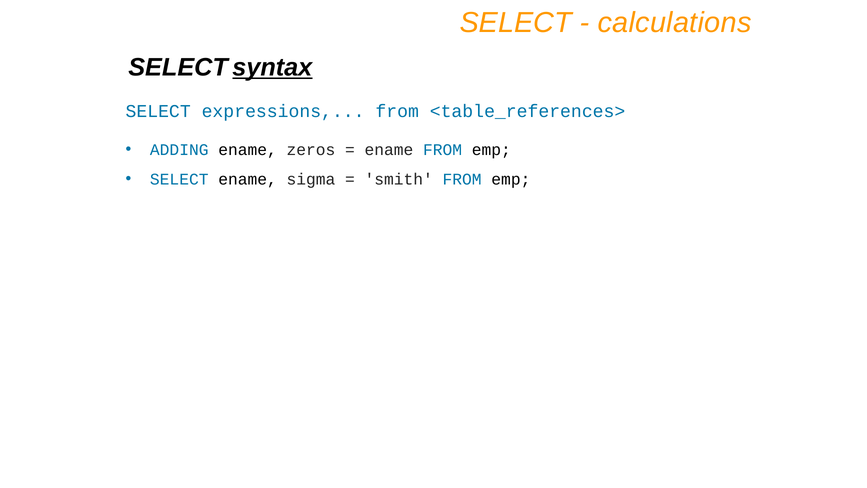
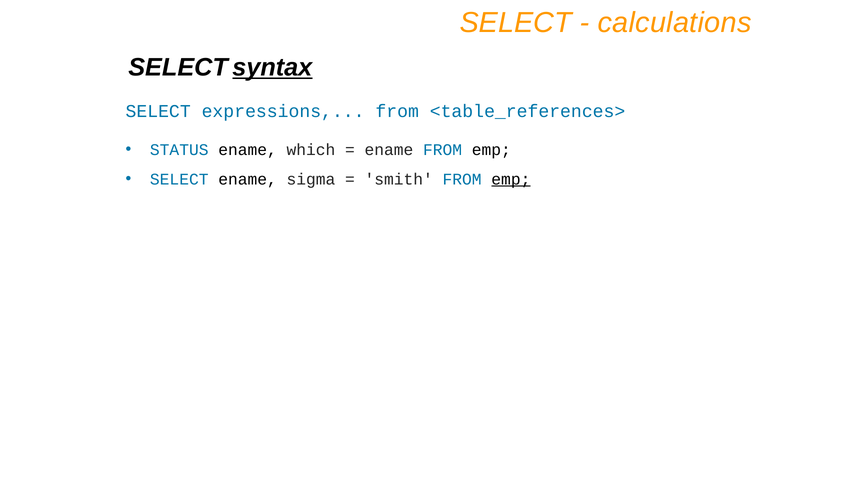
ADDING: ADDING -> STATUS (179, 150)
zeros: zeros -> which (311, 150)
emp underline: none -> present (511, 179)
